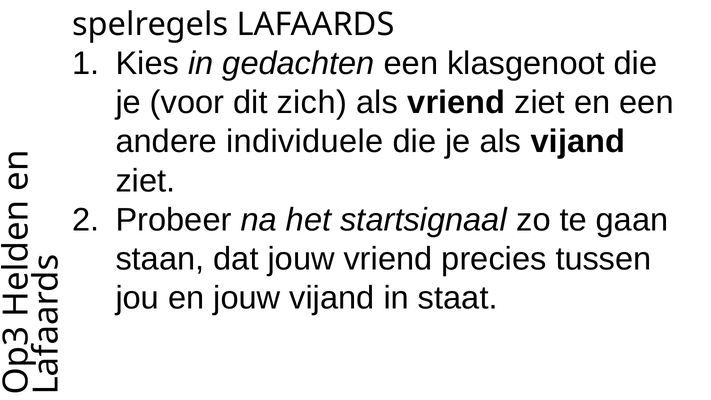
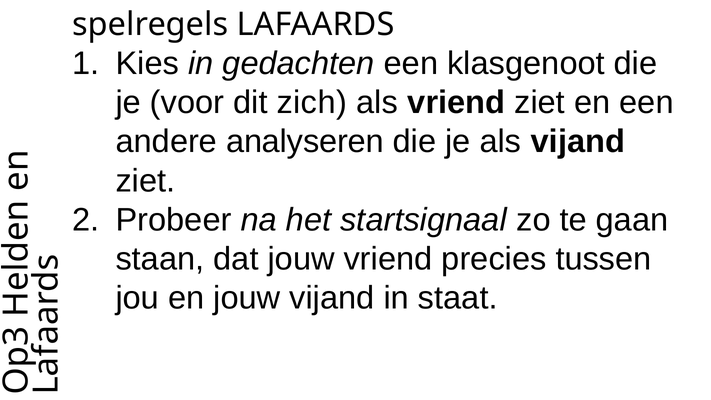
individuele: individuele -> analyseren (305, 142)
